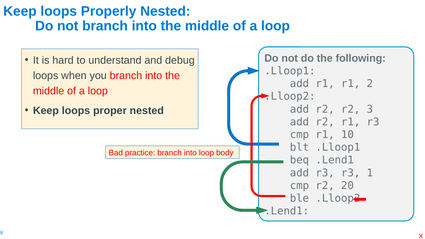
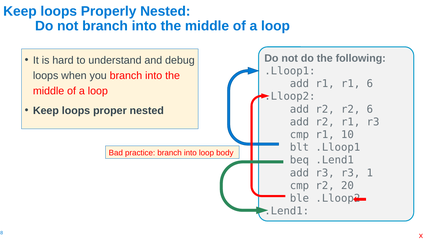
r1 2: 2 -> 6 (370, 84)
r2 3: 3 -> 6 (370, 109)
